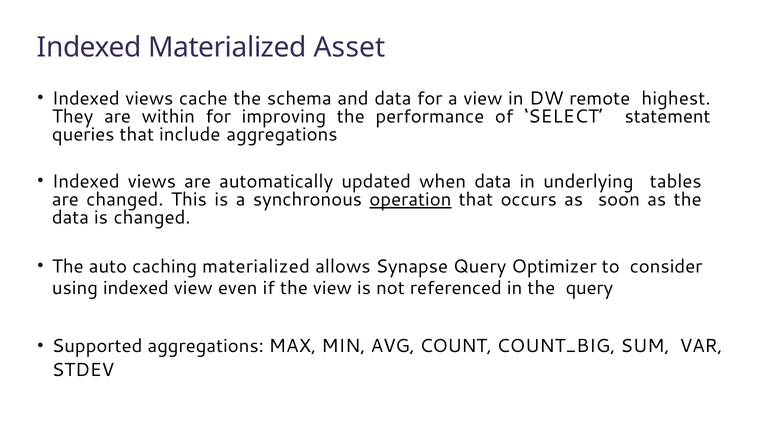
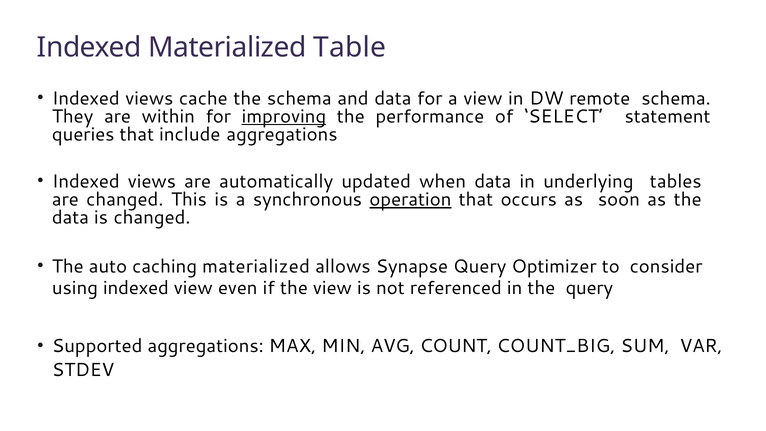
Asset: Asset -> Table (350, 48)
remote highest: highest -> schema (676, 98)
improving underline: none -> present (284, 116)
